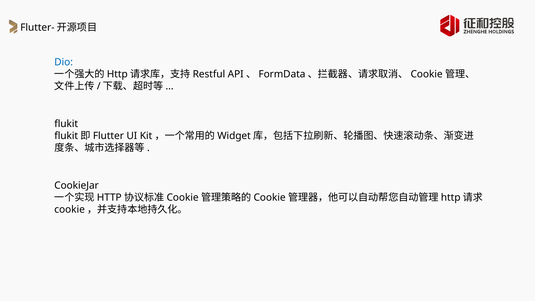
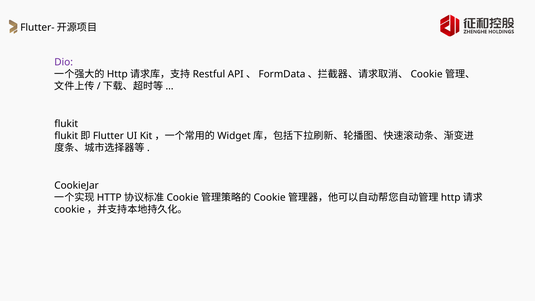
Dio colour: blue -> purple (64, 62)
